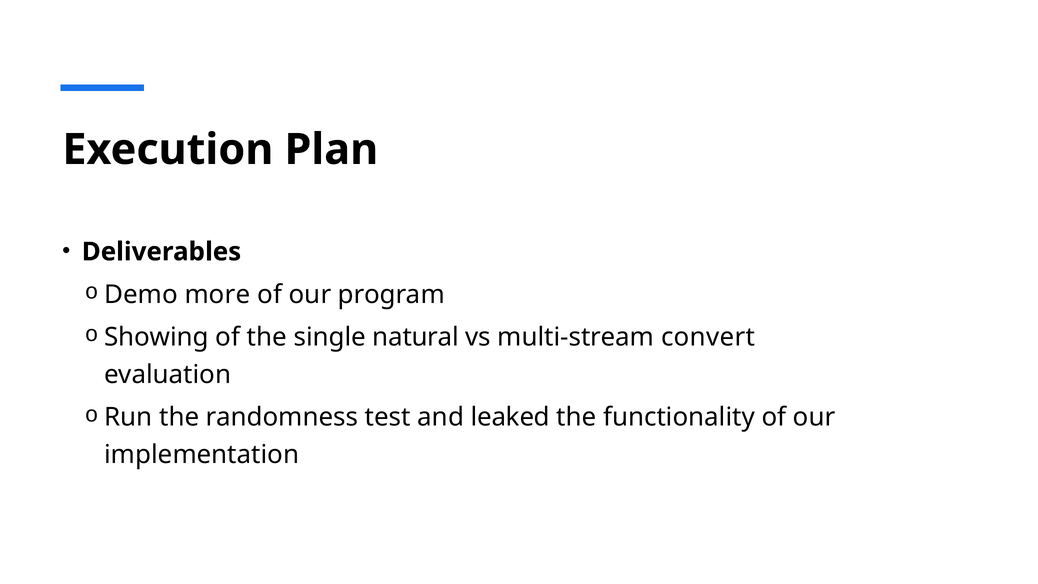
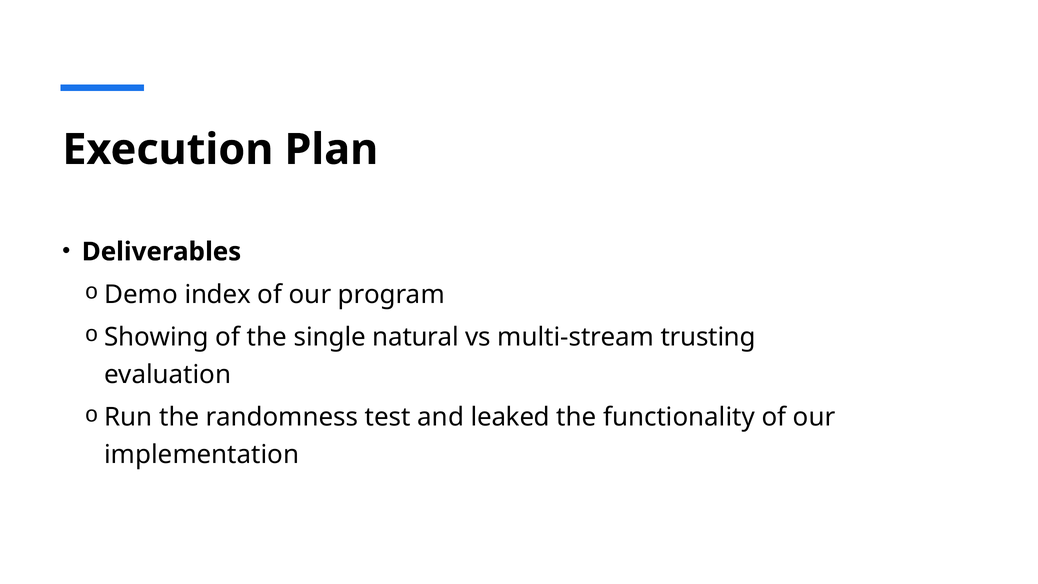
more: more -> index (218, 294)
convert: convert -> trusting (708, 337)
